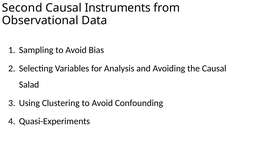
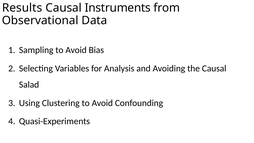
Second: Second -> Results (22, 8)
